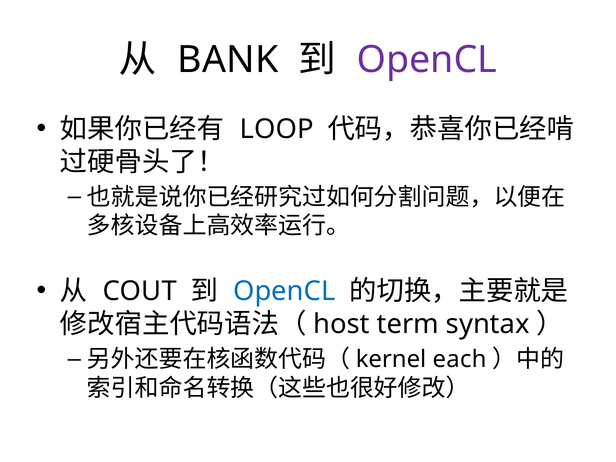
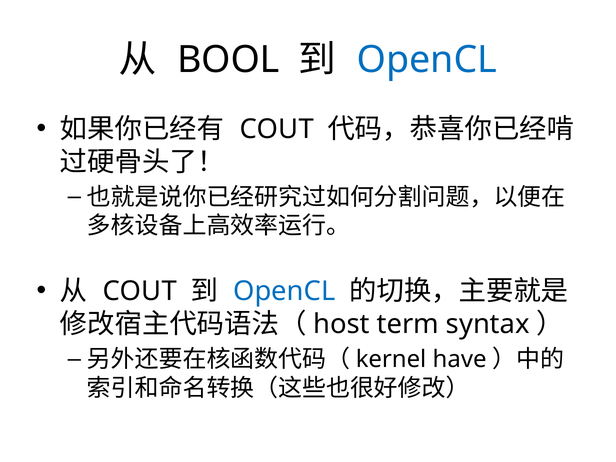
BANK: BANK -> BOOL (228, 60)
OpenCL colour: purple -> blue (427, 60)
LOOP: LOOP -> COUT (277, 129)
each: each -> have (460, 360)
